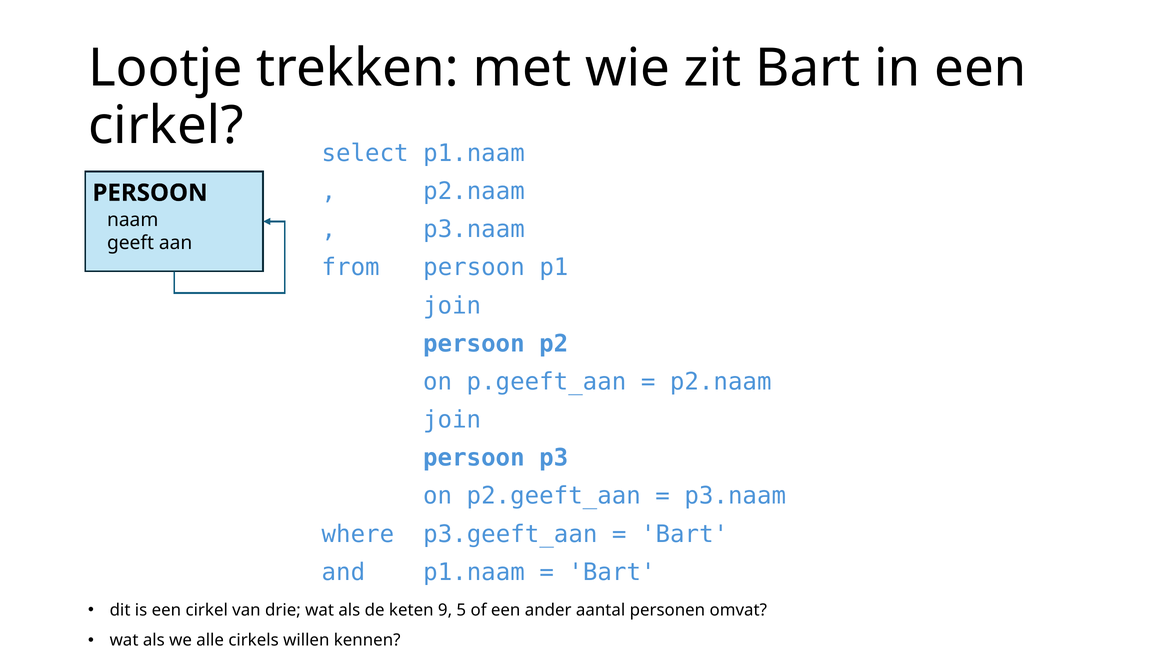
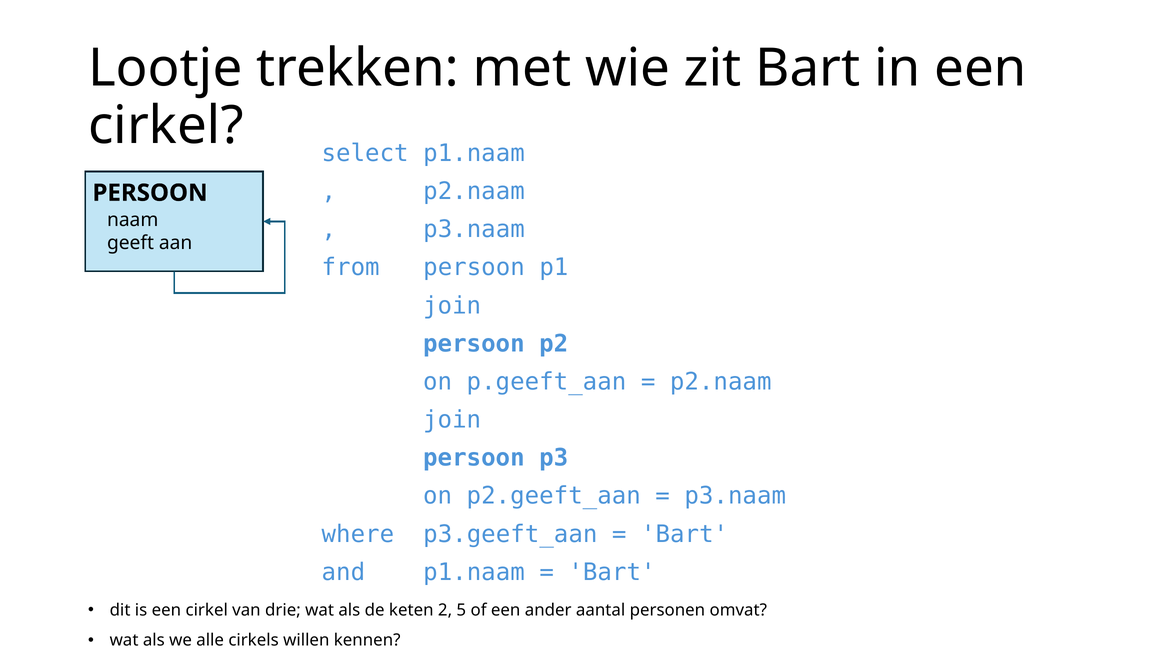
9: 9 -> 2 (445, 610)
